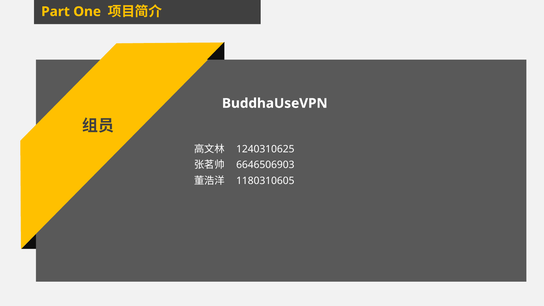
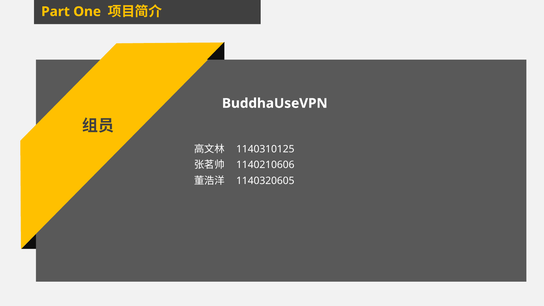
1240310625: 1240310625 -> 1140310125 (265, 149)
6646506903: 6646506903 -> 1140210606 (265, 165)
1180310605: 1180310605 -> 1140320605 (265, 181)
